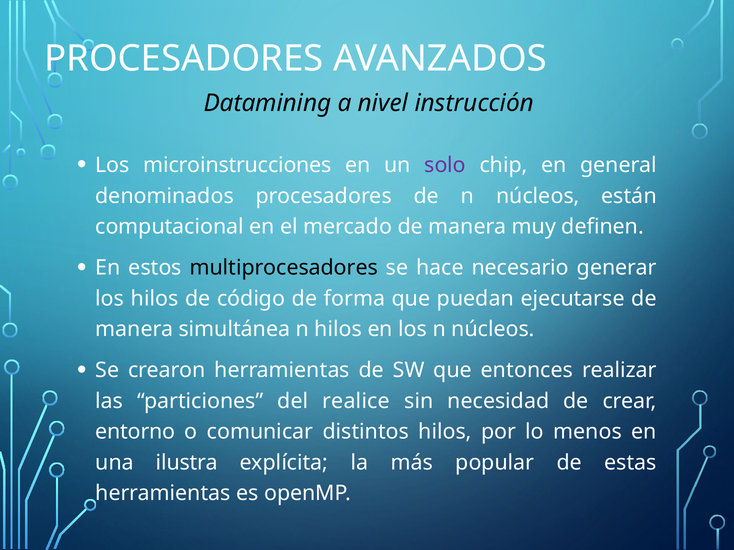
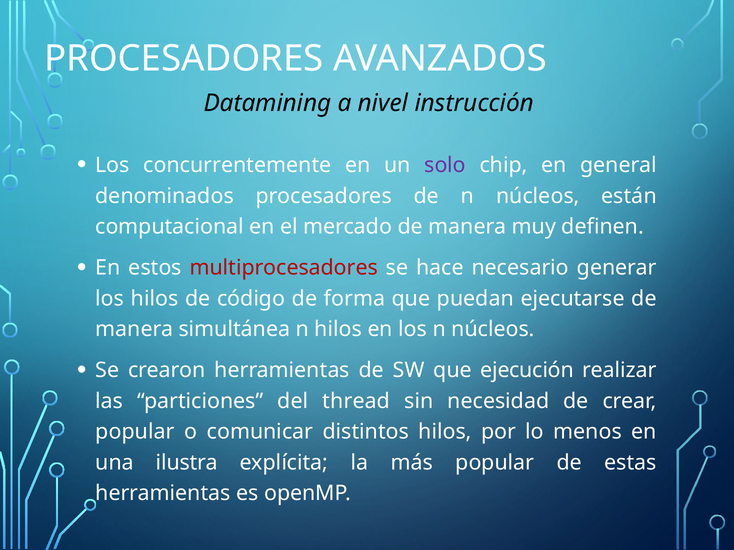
microinstrucciones: microinstrucciones -> concurrentemente (237, 165)
multiprocesadores colour: black -> red (284, 268)
entonces: entonces -> ejecución (527, 371)
realice: realice -> thread (356, 401)
entorno: entorno -> popular (135, 432)
